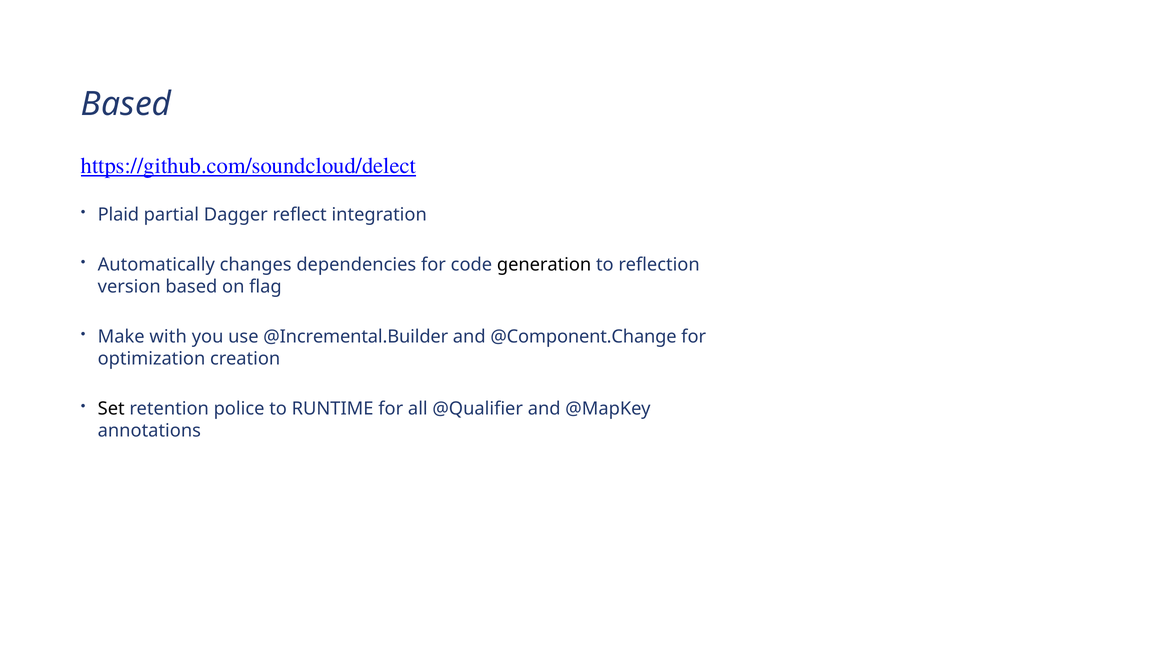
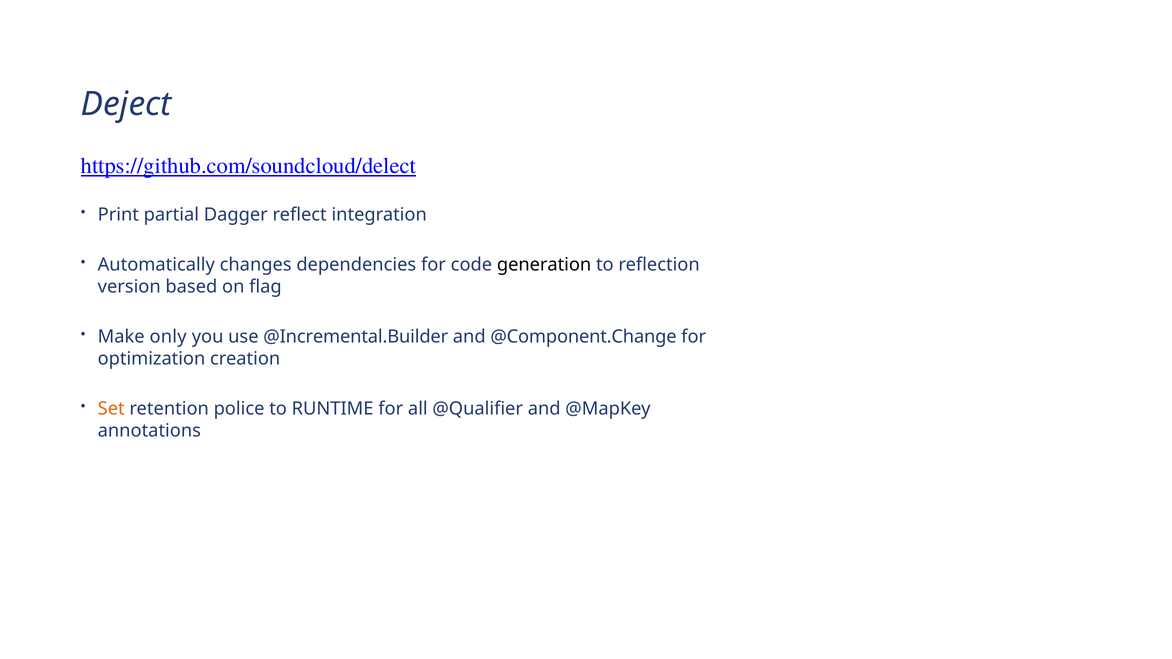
Based: Based -> Deject (126, 104)
Plaid: Plaid -> Print (118, 215)
with: with -> only (168, 337)
Set colour: black -> orange (111, 409)
